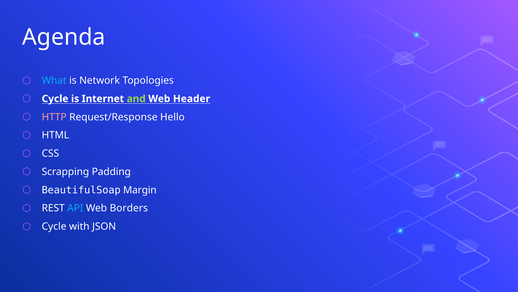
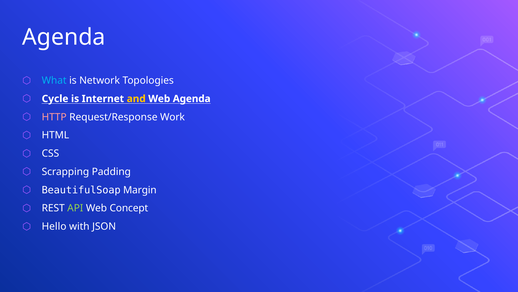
and colour: light green -> yellow (136, 99)
Web Header: Header -> Agenda (192, 99)
Hello: Hello -> Work (172, 117)
API colour: light blue -> light green (75, 208)
Borders: Borders -> Concept (129, 208)
Cycle: Cycle -> Hello (54, 226)
